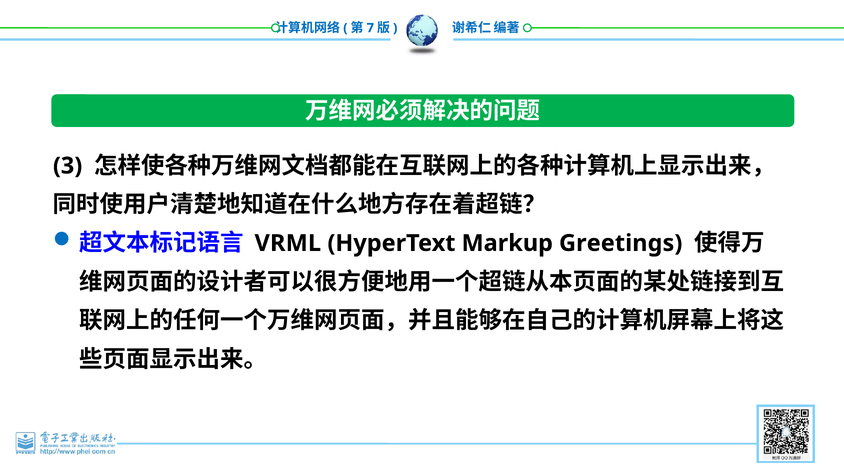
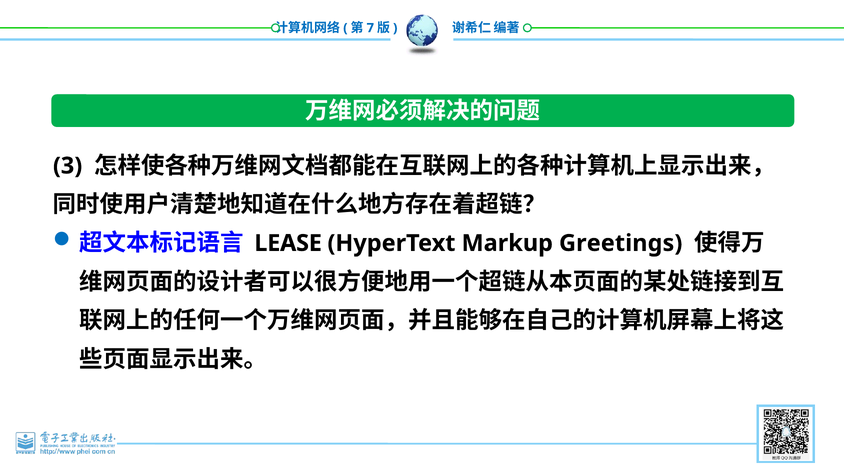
VRML: VRML -> LEASE (288, 243)
